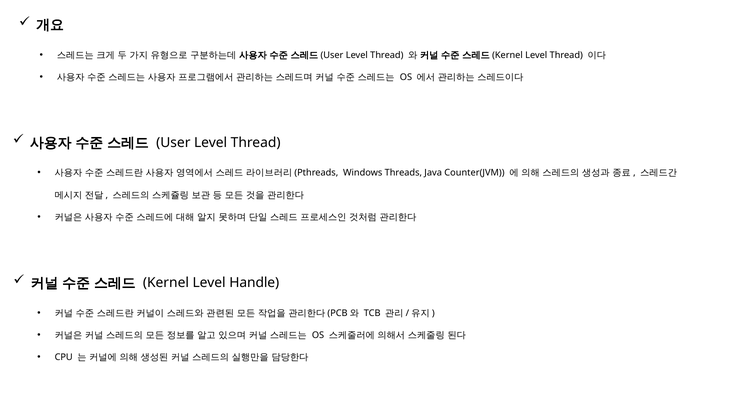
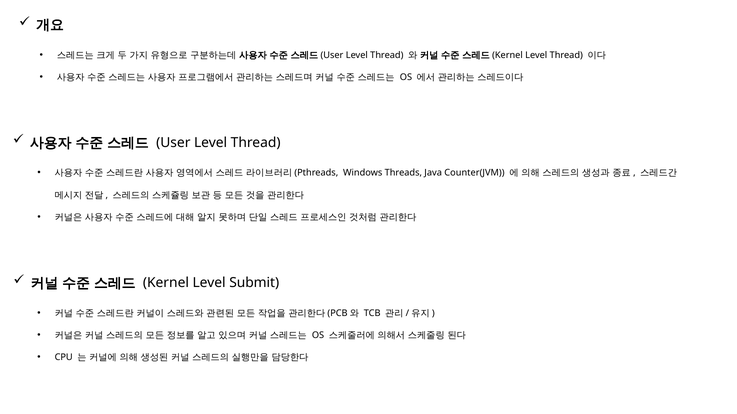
Handle: Handle -> Submit (254, 283)
